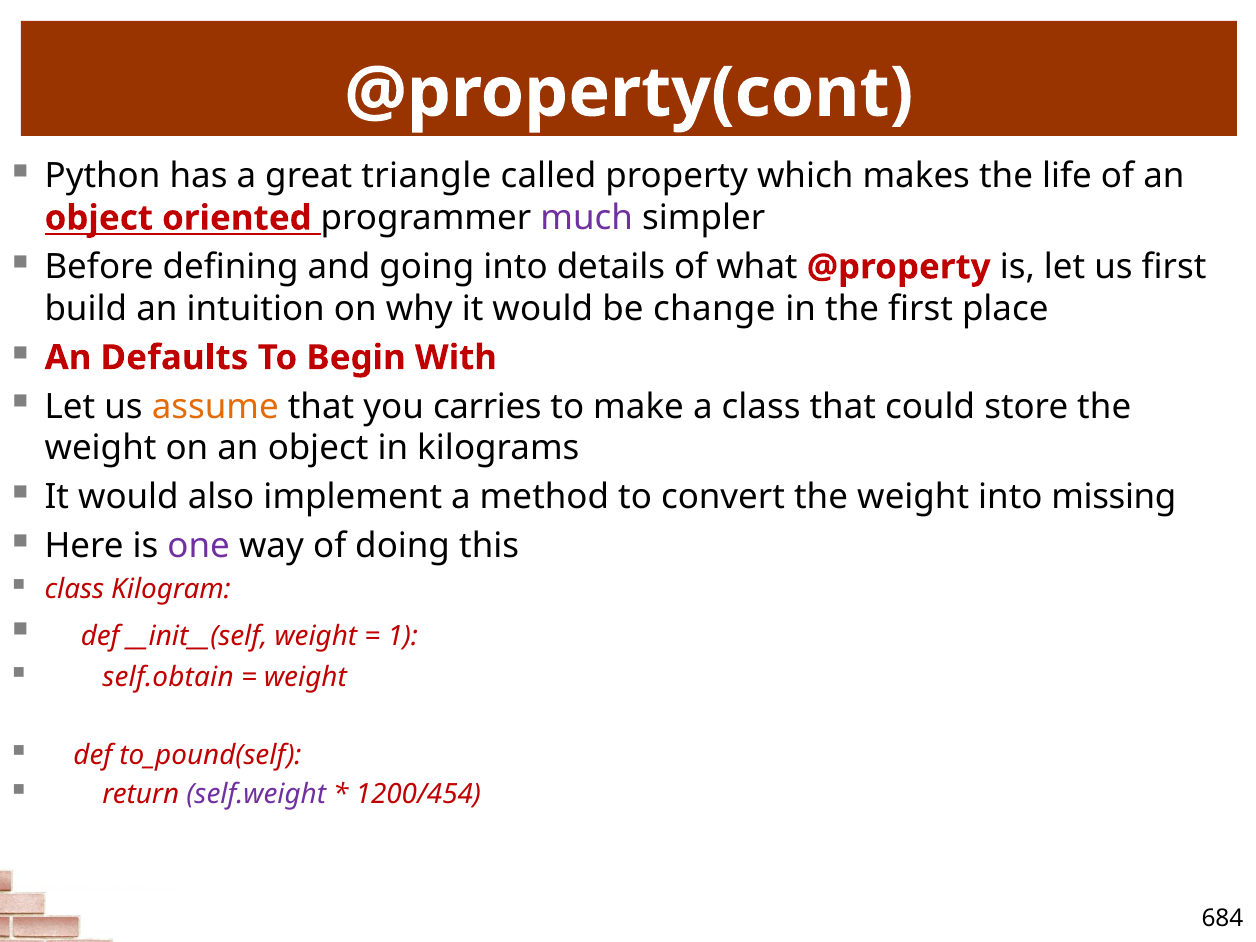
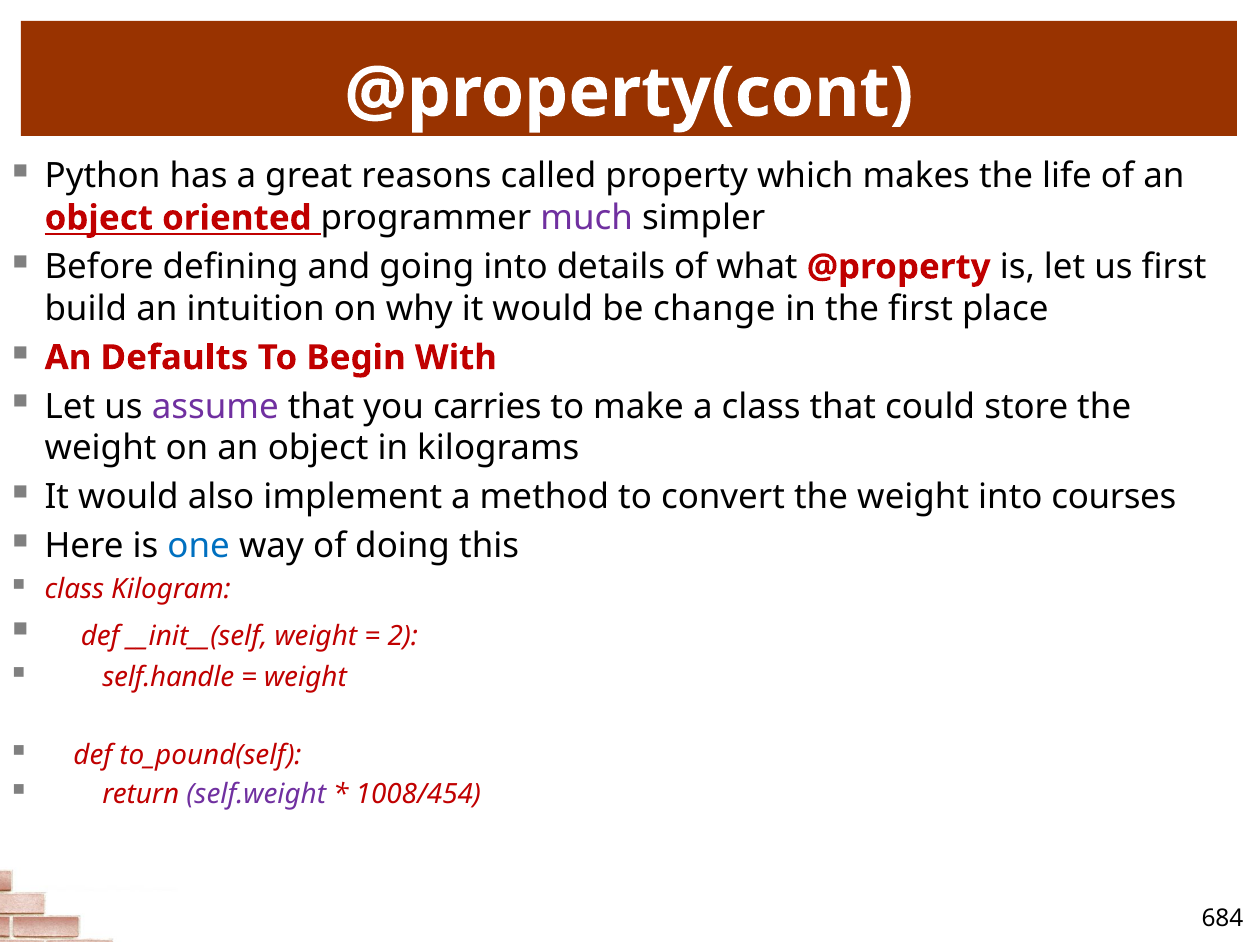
triangle: triangle -> reasons (427, 176)
assume colour: orange -> purple (215, 407)
missing: missing -> courses (1114, 497)
one colour: purple -> blue (199, 546)
1: 1 -> 2 (403, 636)
self.obtain: self.obtain -> self.handle (168, 677)
1200/454: 1200/454 -> 1008/454 (418, 794)
